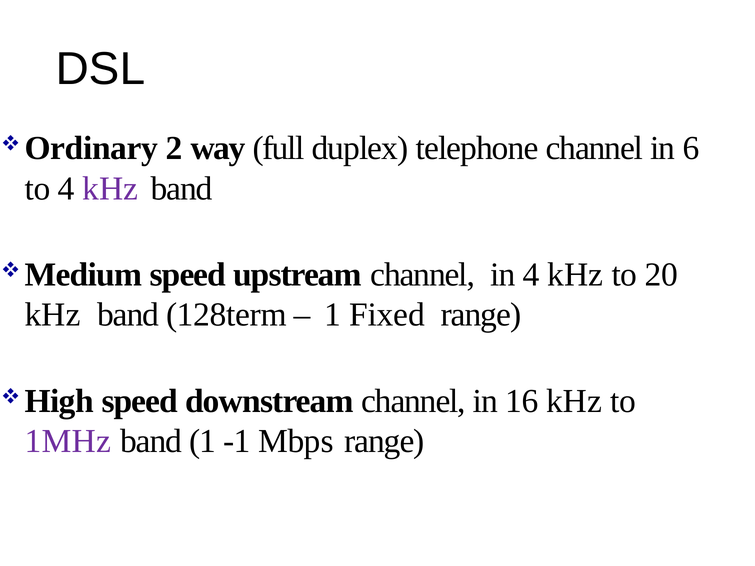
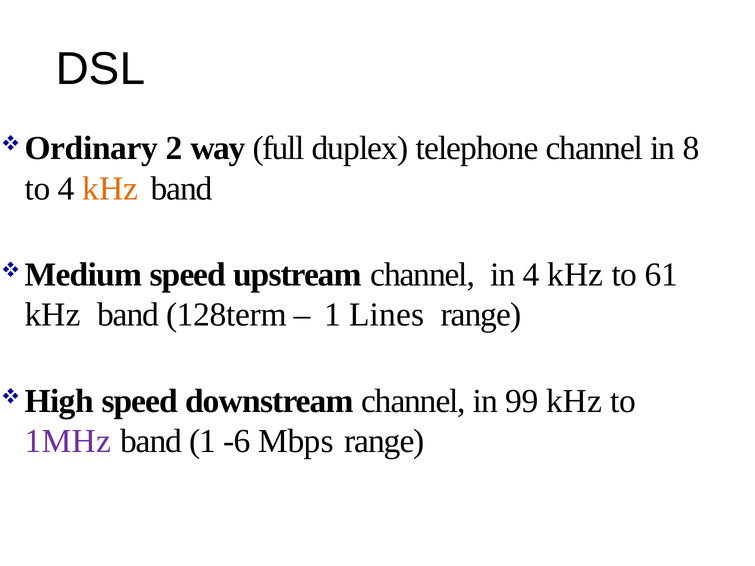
6: 6 -> 8 (691, 148)
kHz colour: purple -> orange (110, 189)
20: 20 -> 61 (661, 275)
Fixed: Fixed -> Lines (387, 315)
16: 16 -> 99 (522, 401)
-1: -1 -> -6 (237, 441)
